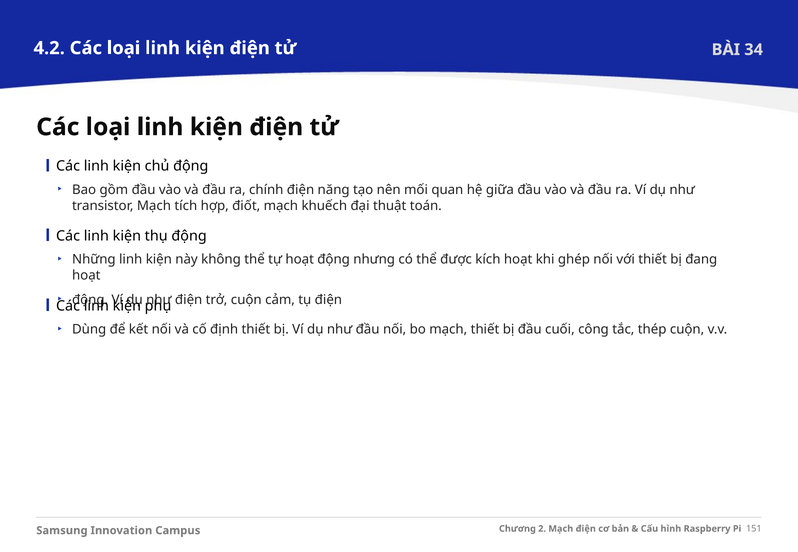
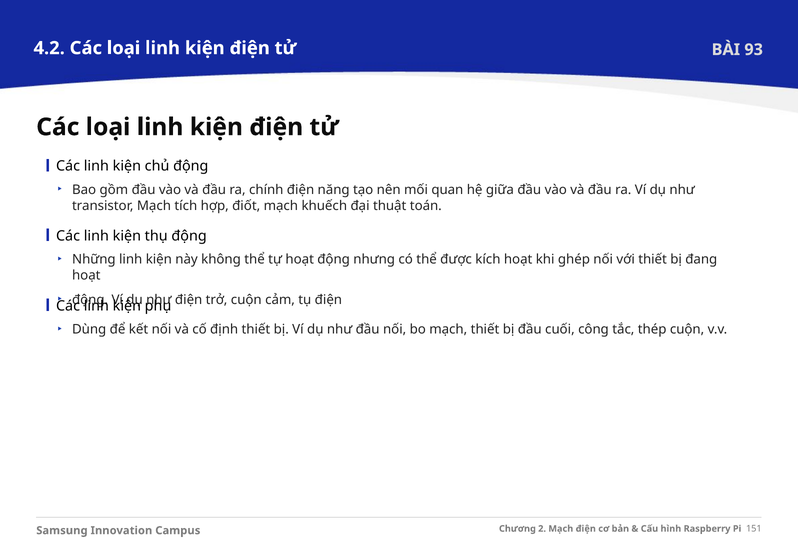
34: 34 -> 93 (754, 50)
